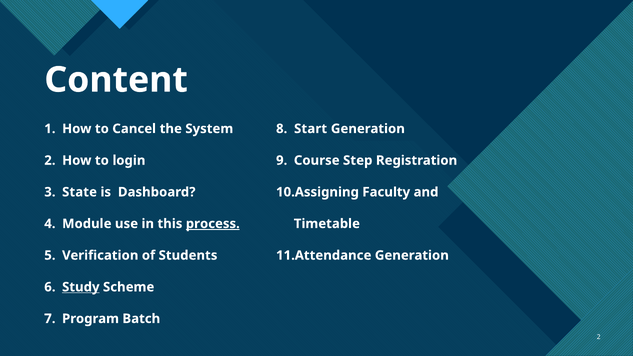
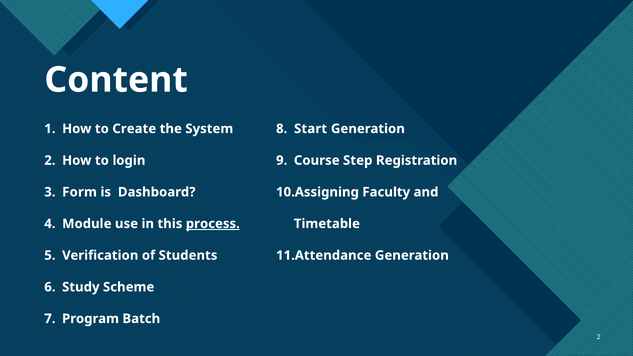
Cancel: Cancel -> Create (134, 129)
State: State -> Form (80, 192)
Study underline: present -> none (81, 287)
